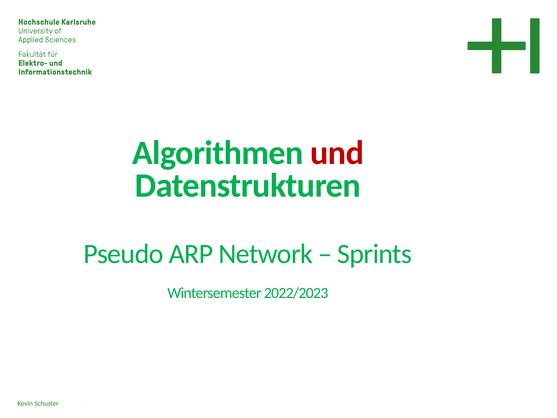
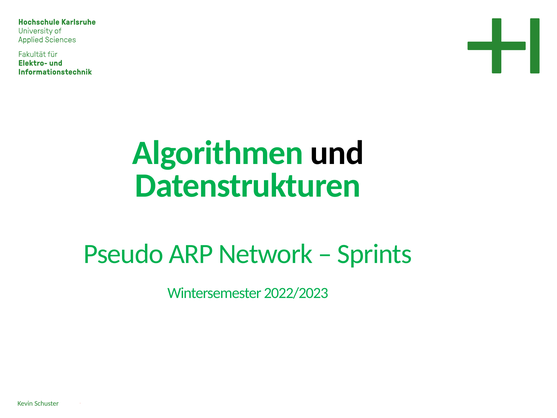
und colour: red -> black (337, 153)
